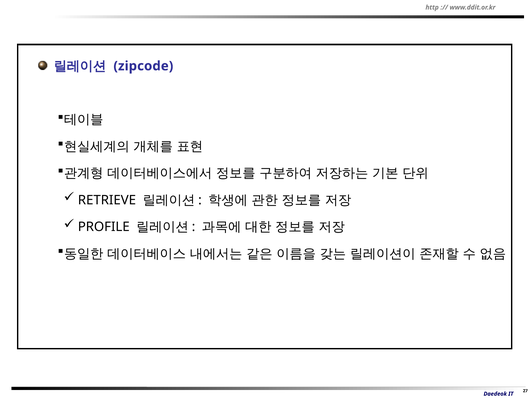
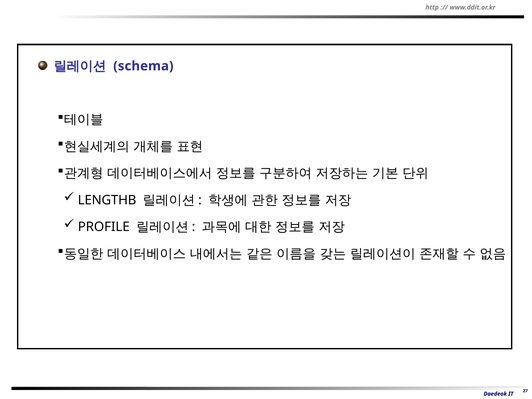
zipcode: zipcode -> schema (143, 66)
RETRIEVE: RETRIEVE -> LENGTHB (107, 200)
